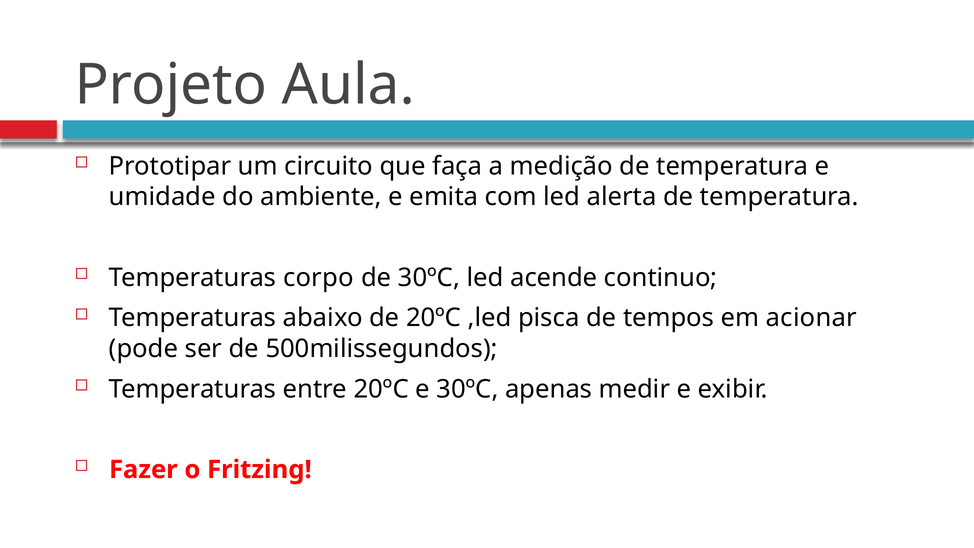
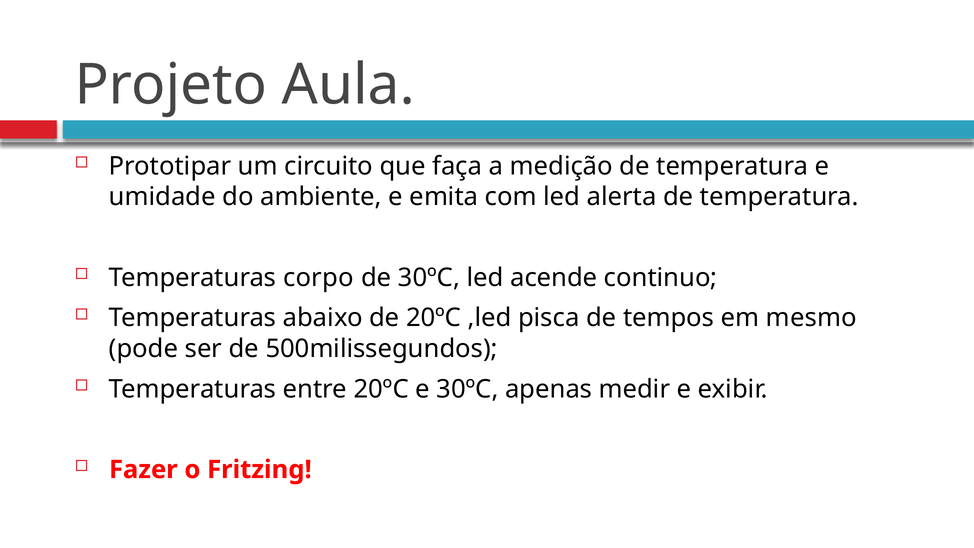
acionar: acionar -> mesmo (811, 318)
